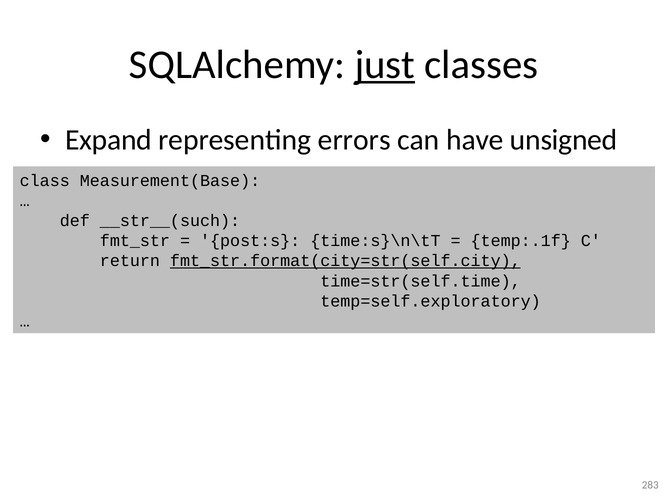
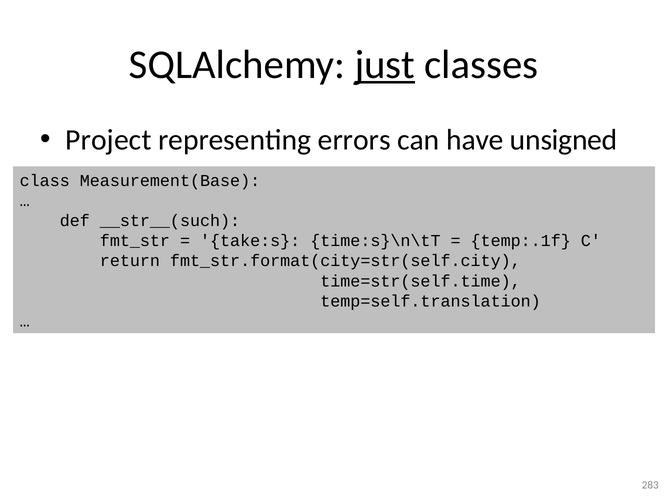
Expand: Expand -> Project (108, 140)
post:s: post:s -> take:s (250, 241)
fmt_str.format(city=str(self.city underline: present -> none (345, 261)
temp=self.exploratory: temp=self.exploratory -> temp=self.translation (431, 301)
